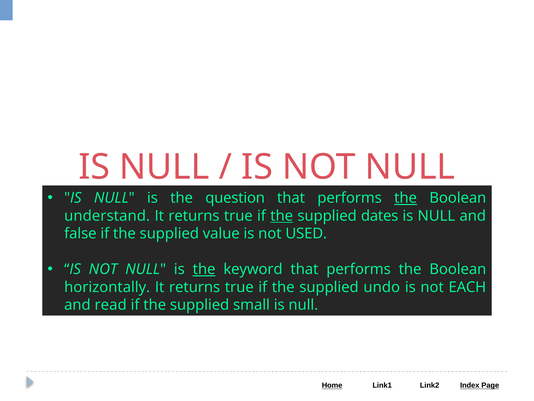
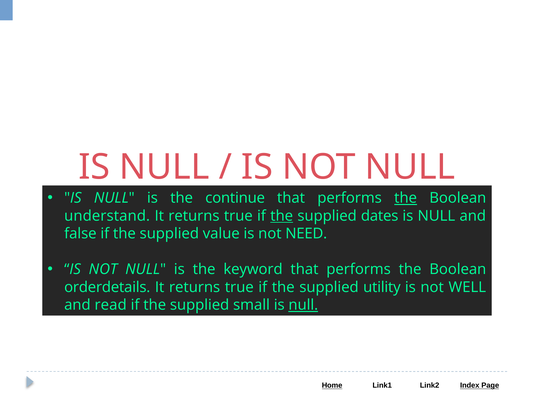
question: question -> continue (235, 198)
USED: USED -> NEED (306, 233)
the underline: present -> none (204, 269)
horizontally: horizontally -> orderdetails (107, 287)
undo: undo -> utility (382, 287)
EACH: EACH -> WELL (467, 287)
null underline: none -> present (303, 305)
